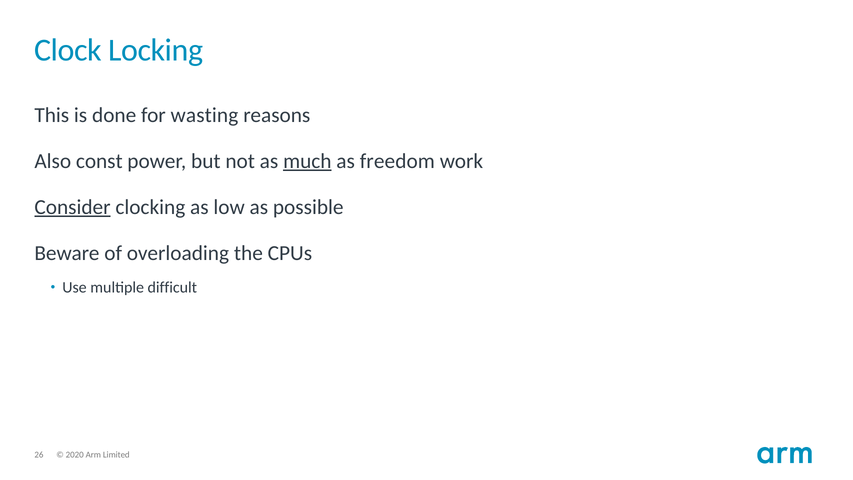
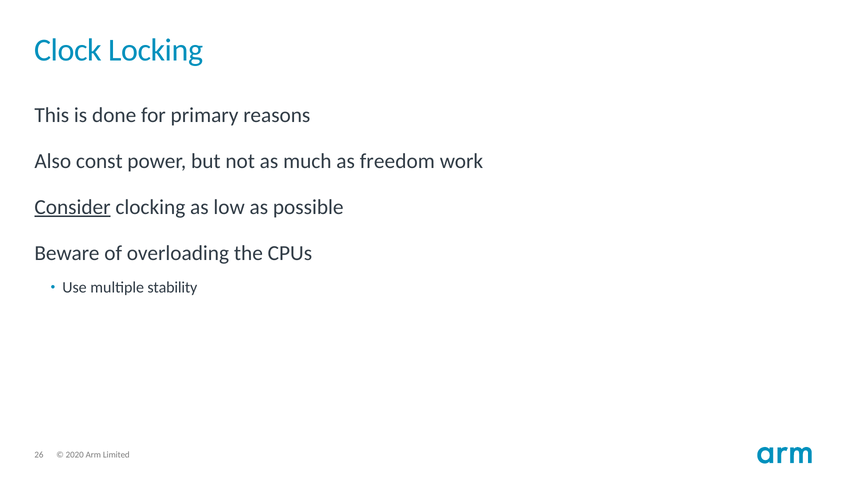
wasting: wasting -> primary (205, 115)
much underline: present -> none (307, 161)
difficult: difficult -> stability (172, 287)
